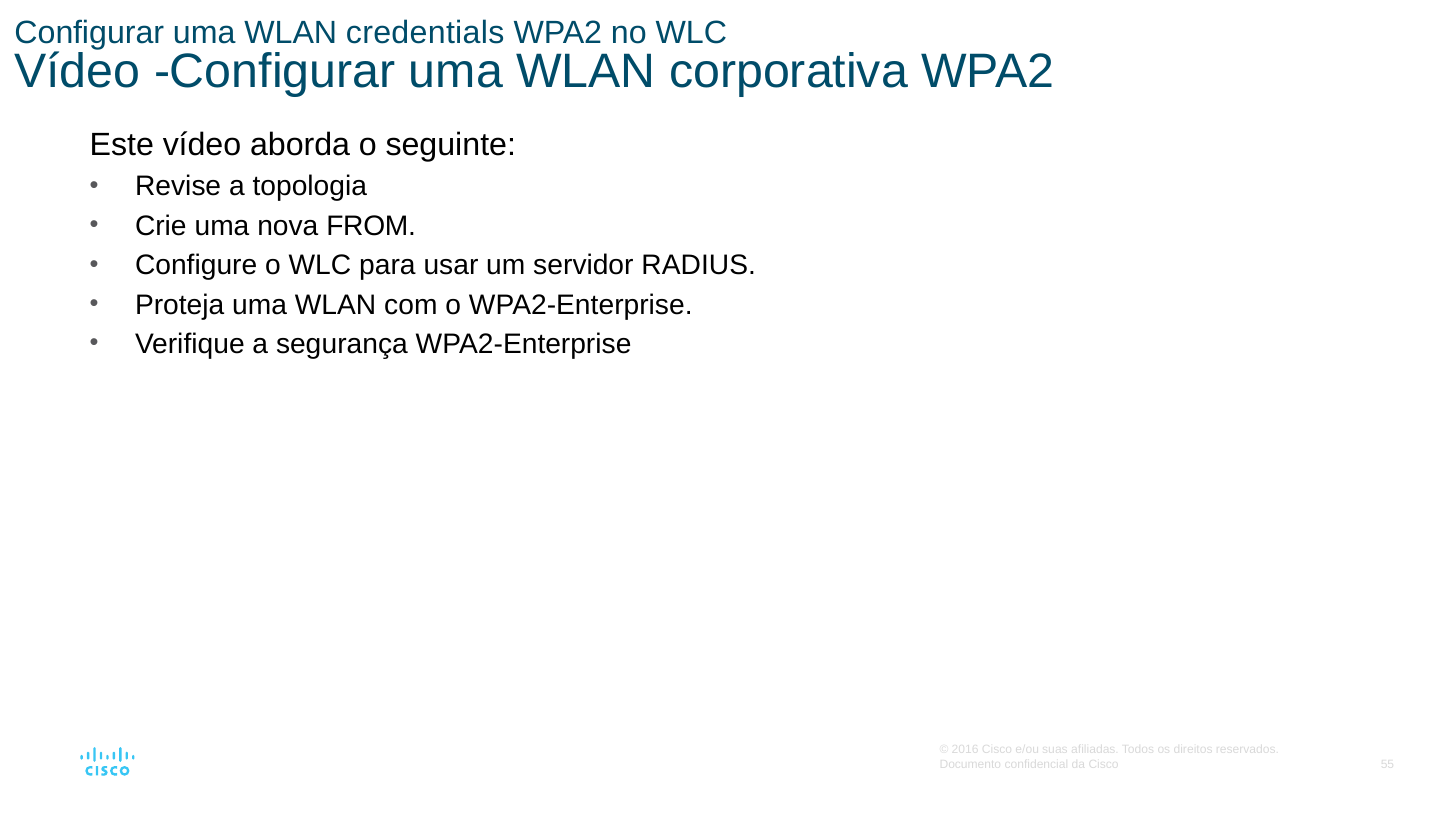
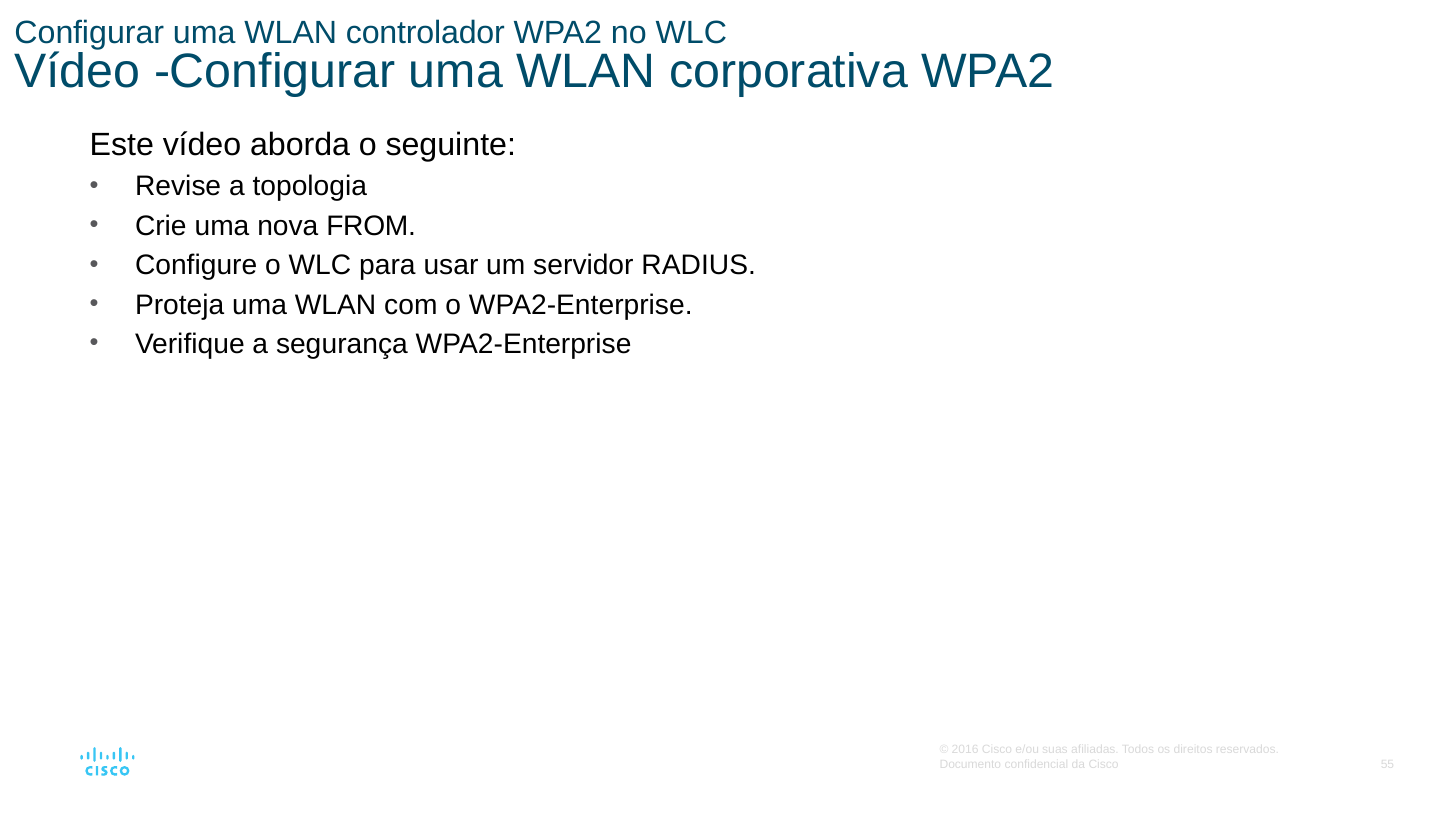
credentials: credentials -> controlador (425, 33)
